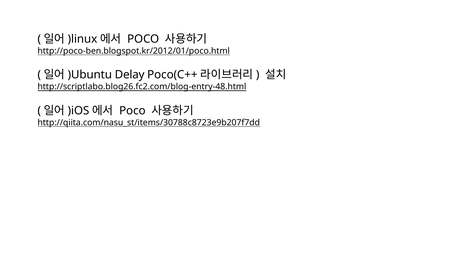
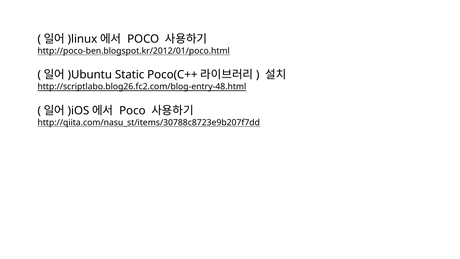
Delay: Delay -> Static (130, 75)
